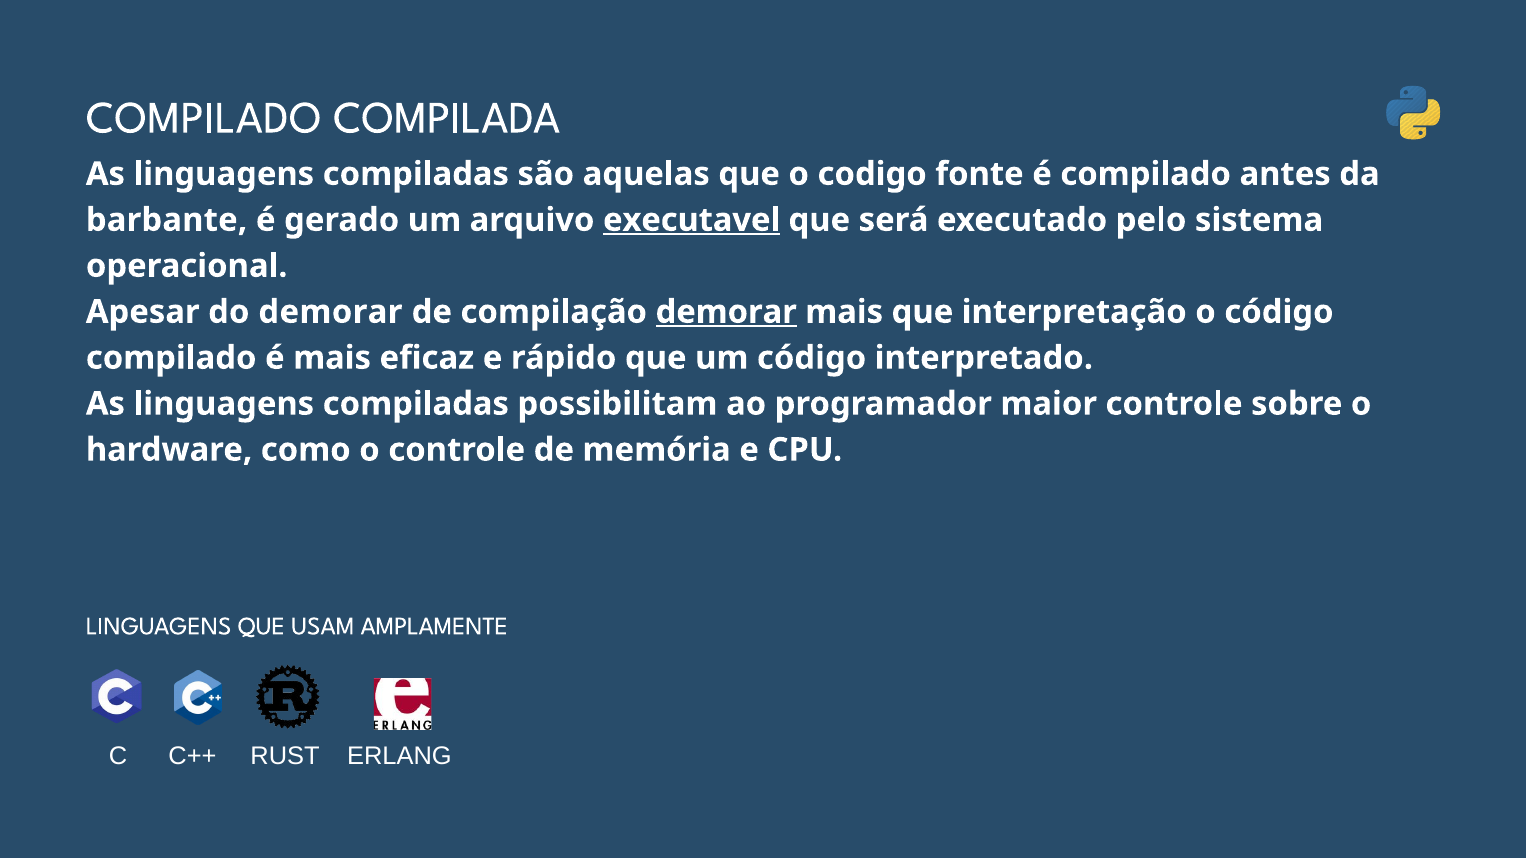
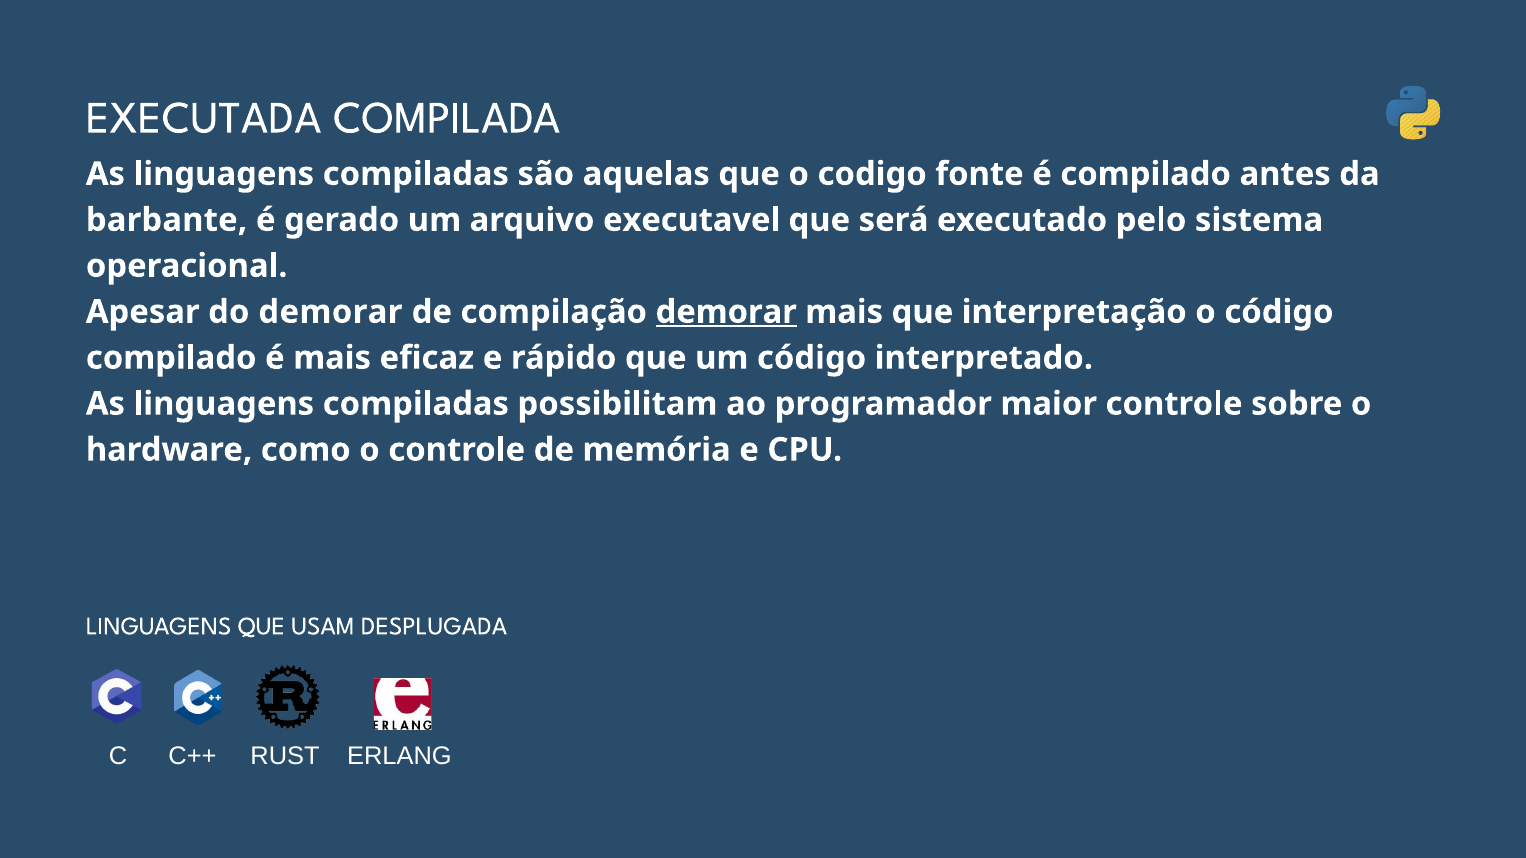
COMPILADO: COMPILADO -> EXECUTADA (204, 118)
executavel underline: present -> none (692, 220)
AMPLAMENTE: AMPLAMENTE -> DESPLUGADA (434, 626)
